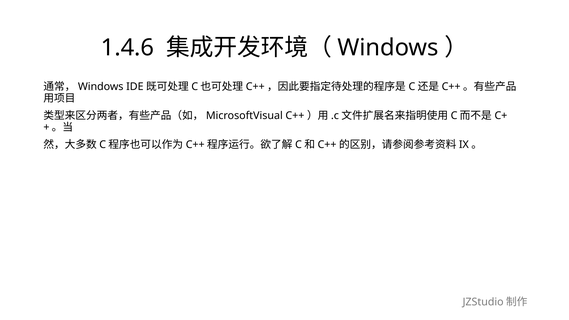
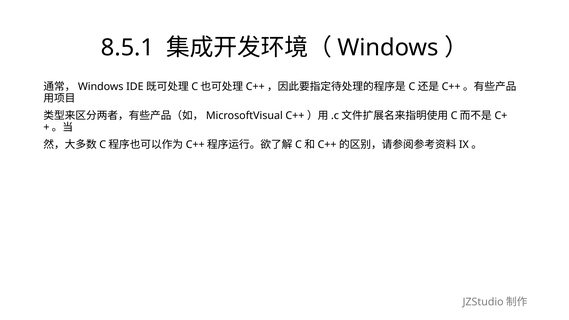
1.4.6: 1.4.6 -> 8.5.1 (128, 48)
